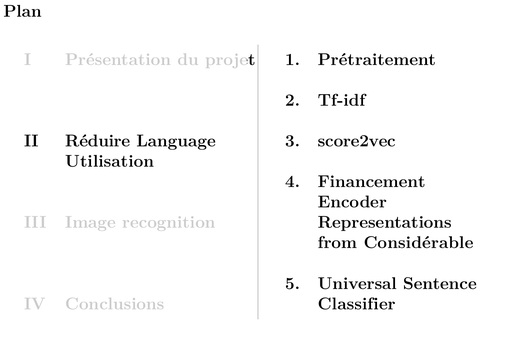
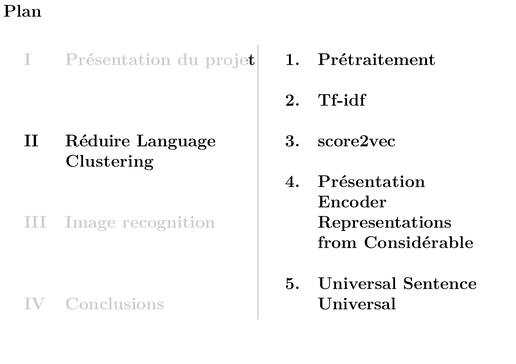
Utilisation: Utilisation -> Clustering (110, 162)
Financement: Financement -> Présentation (372, 182)
Classifier: Classifier -> Universal (357, 304)
